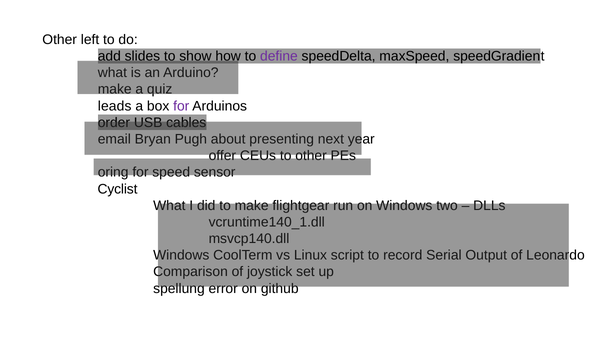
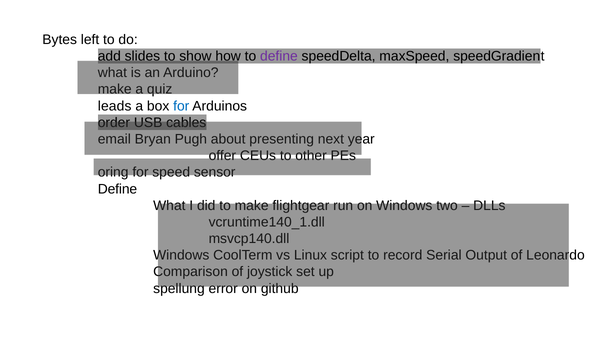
Other: Other -> Bytes (60, 40)
for colour: purple -> blue (181, 106)
Cyclist: Cyclist -> Define (117, 189)
